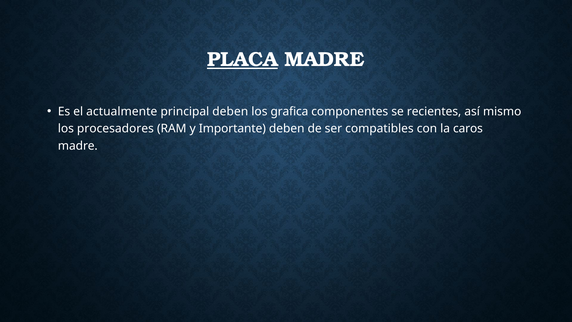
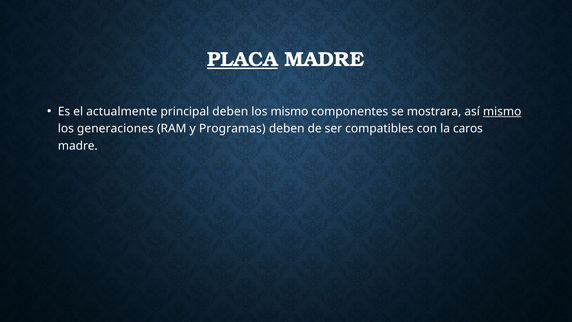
los grafica: grafica -> mismo (289, 111)
recientes: recientes -> mostrara (434, 111)
mismo underline: none -> present (502, 111)
procesadores: procesadores -> generaciones (115, 128)
Importante: Importante -> Programas (232, 128)
